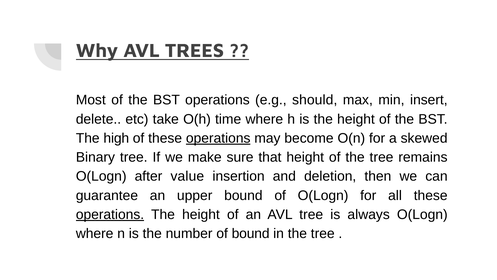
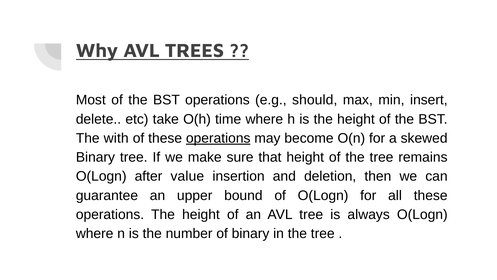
high: high -> with (116, 138)
operations underline: present -> none (110, 214)
of bound: bound -> binary (251, 233)
